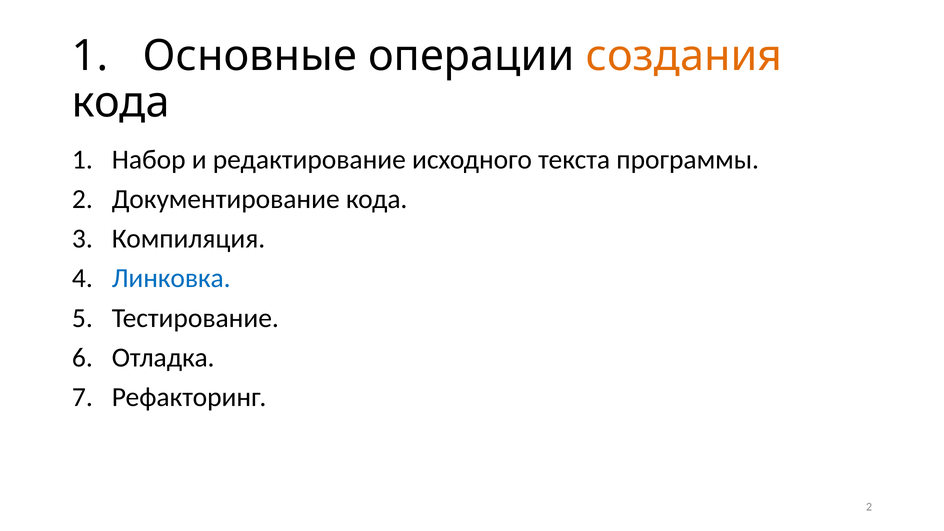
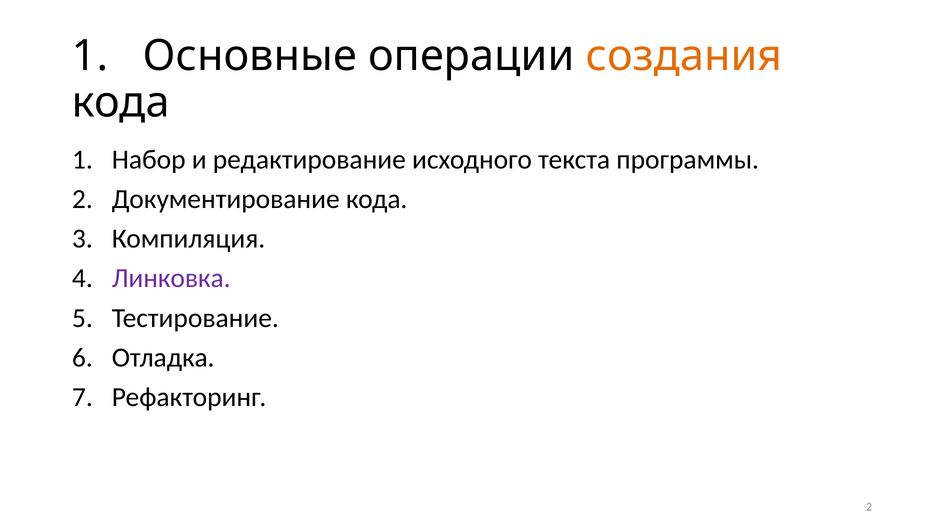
Линковка colour: blue -> purple (171, 278)
